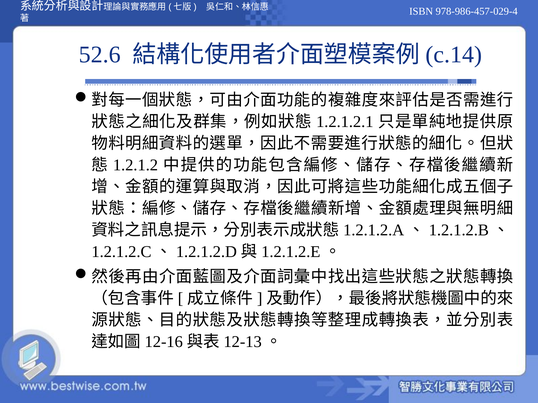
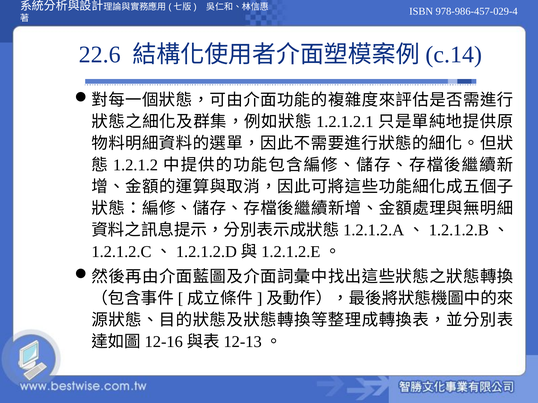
52.6: 52.6 -> 22.6 (100, 55)
